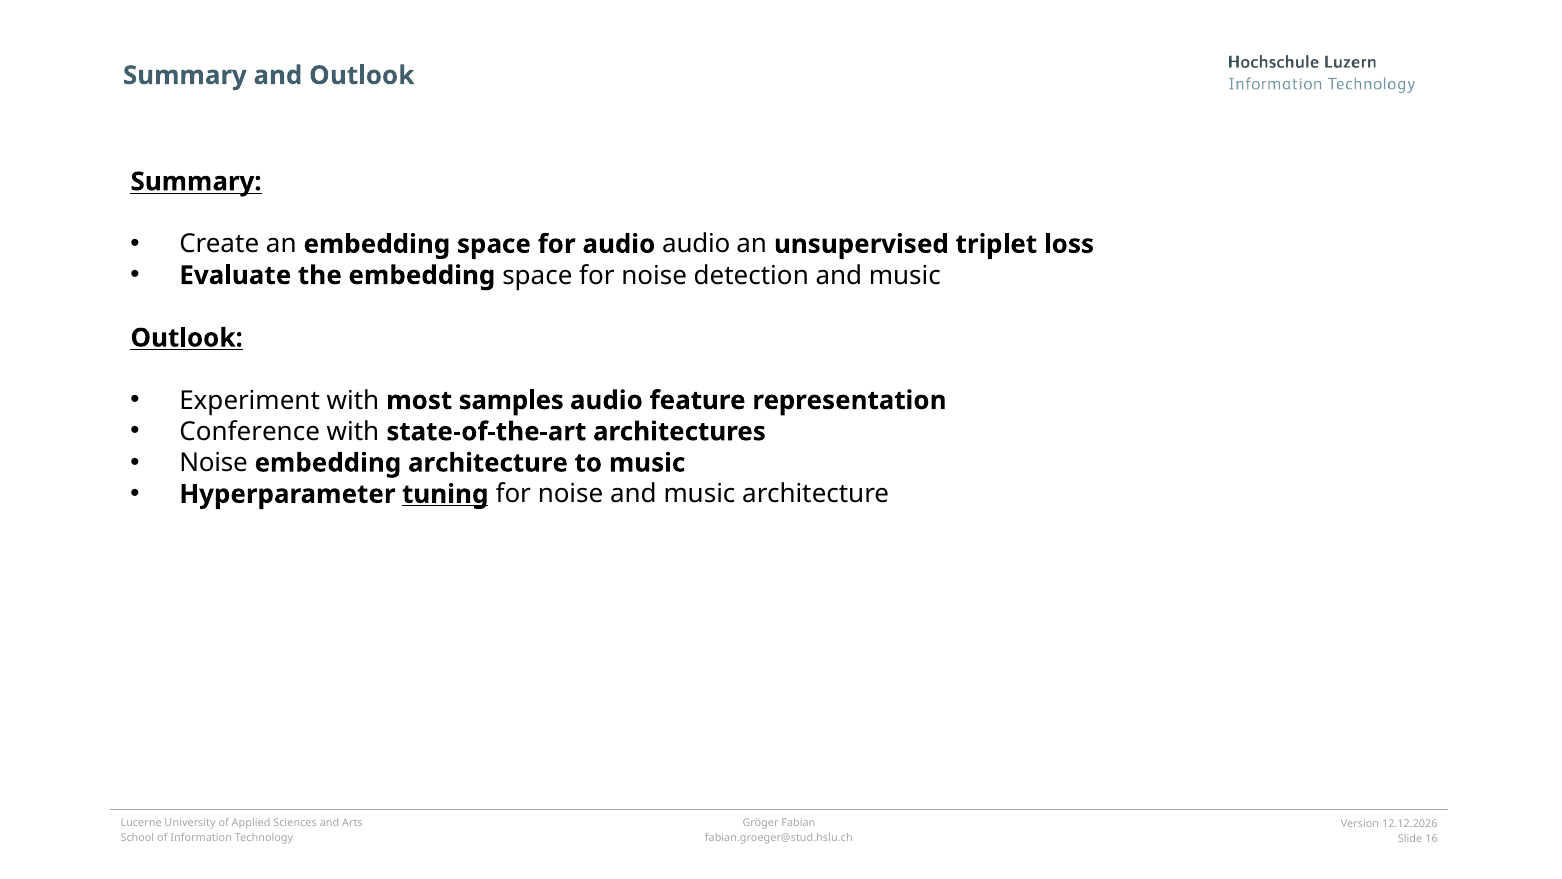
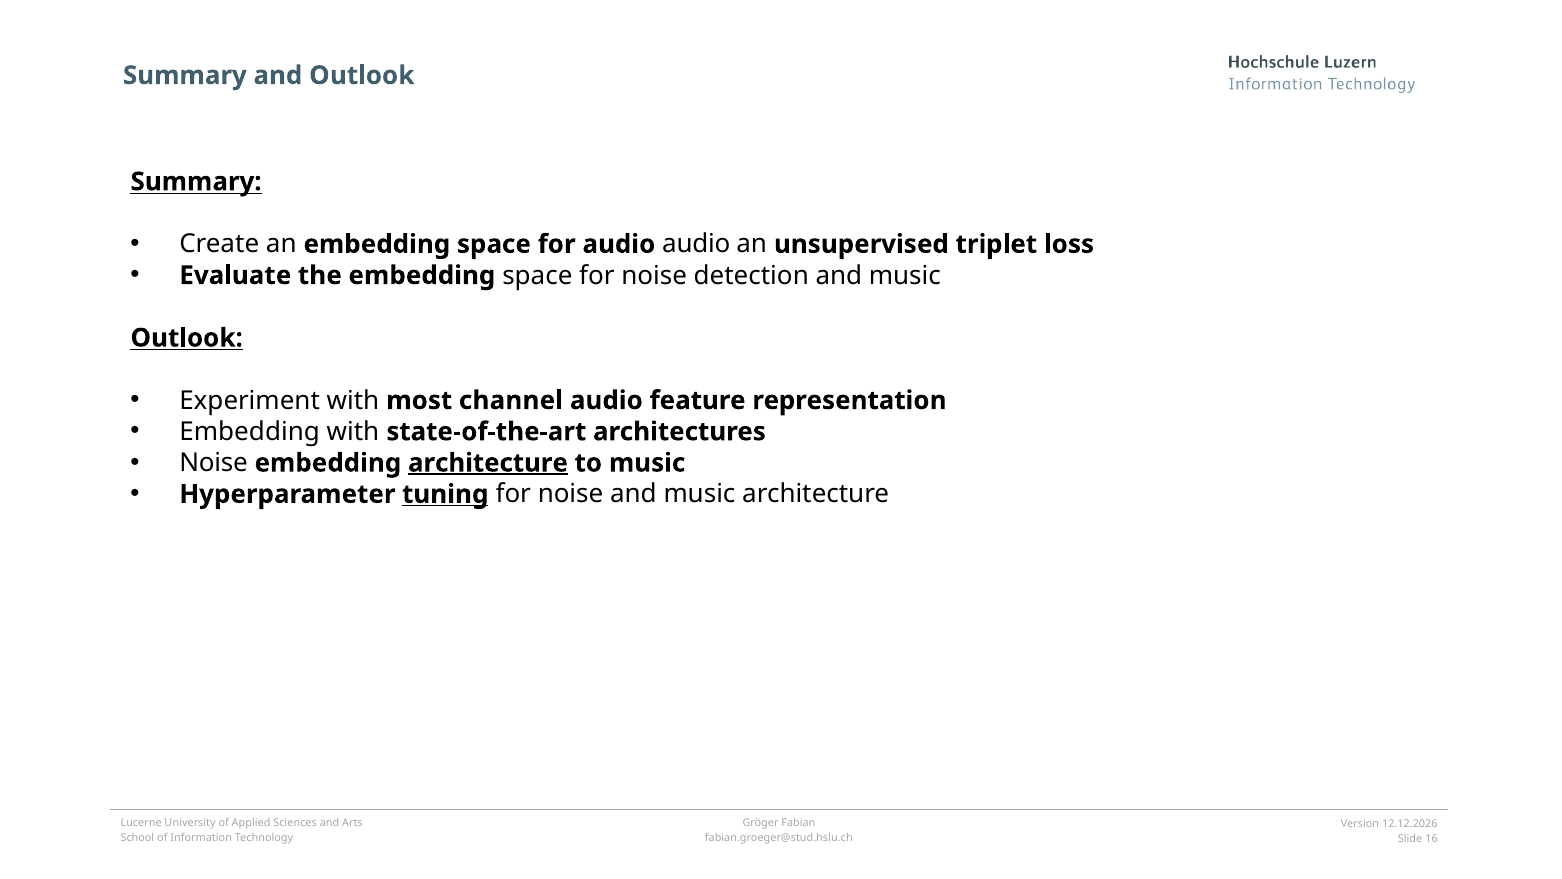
samples: samples -> channel (511, 400)
Conference: Conference -> Embedding (250, 432)
architecture underline: none -> present (488, 463)
